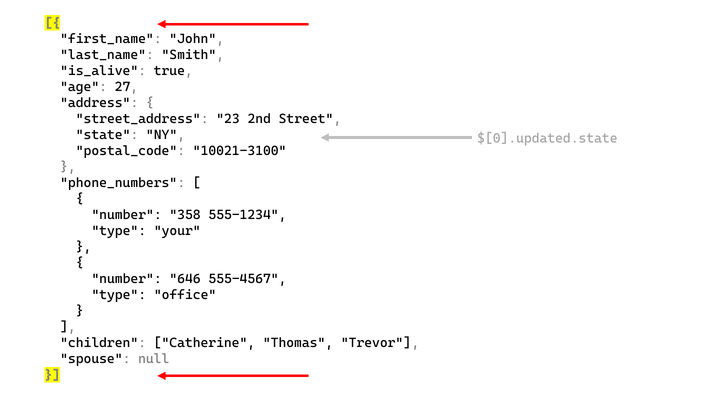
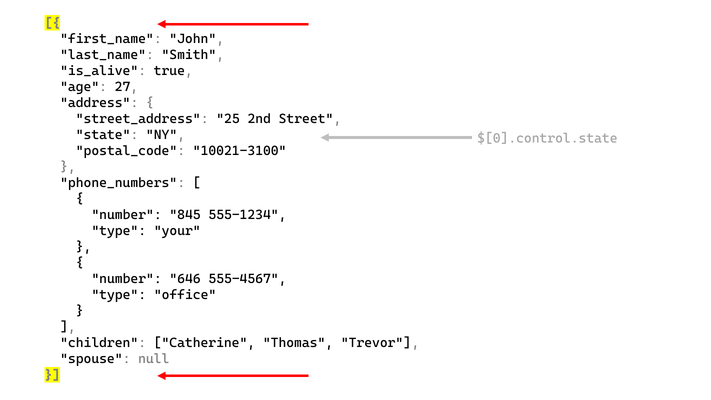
23: 23 -> 25 (228, 119)
$[0].updated.state: $[0].updated.state -> $[0].control.state (547, 138)
358: 358 -> 845 (185, 215)
